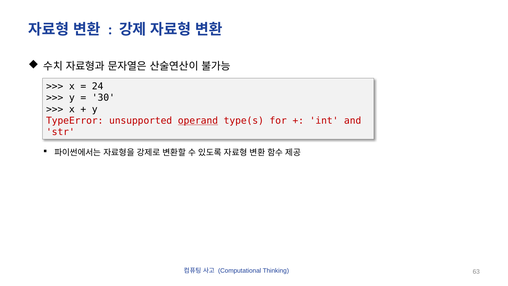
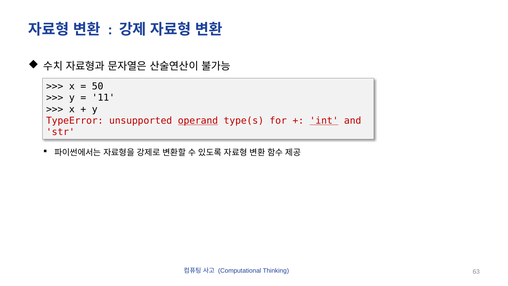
24: 24 -> 50 (98, 86)
30: 30 -> 11 (103, 98)
int underline: none -> present (324, 121)
